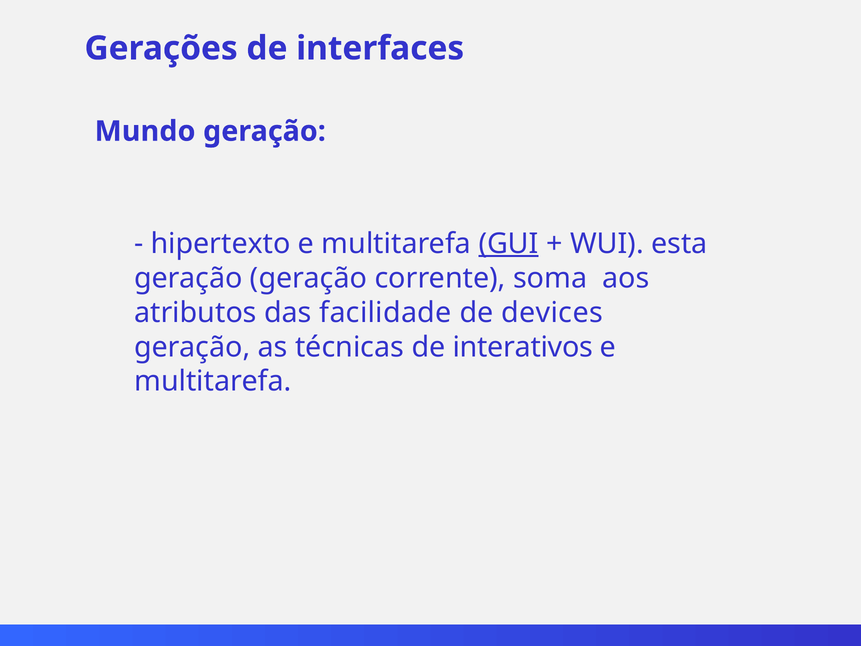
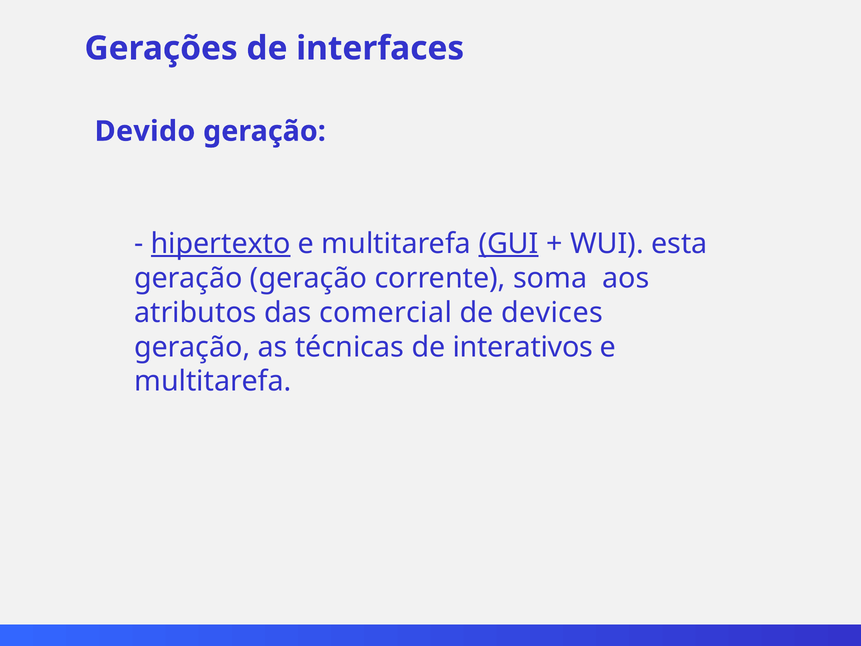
Mundo: Mundo -> Devido (145, 131)
hipertexto underline: none -> present (221, 244)
facilidade: facilidade -> comercial (386, 312)
